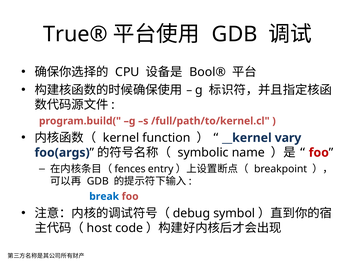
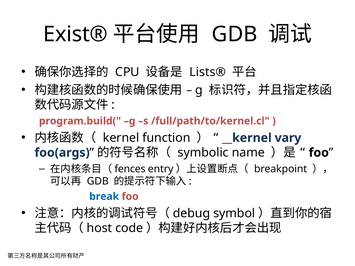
True®: True® -> Exist® (75, 34)
Bool®: Bool® -> Lists® (208, 72)
foo colour: red -> black (319, 153)
